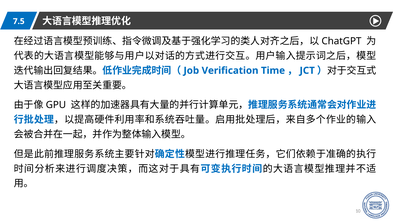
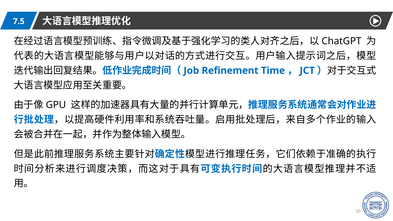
Verification: Verification -> Refinement (230, 71)
